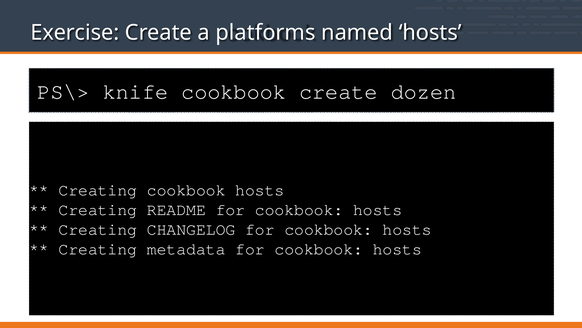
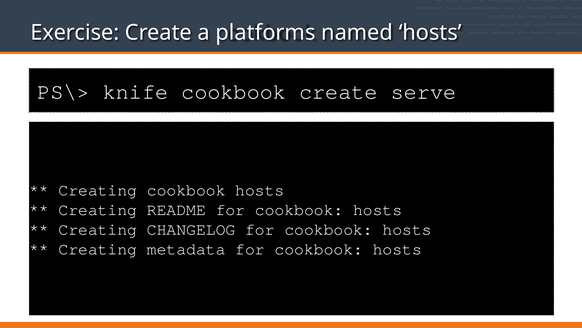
dozen: dozen -> serve (423, 92)
